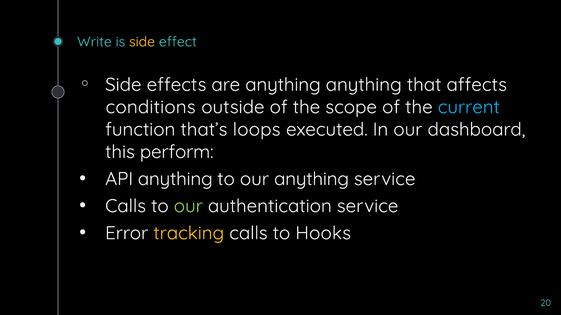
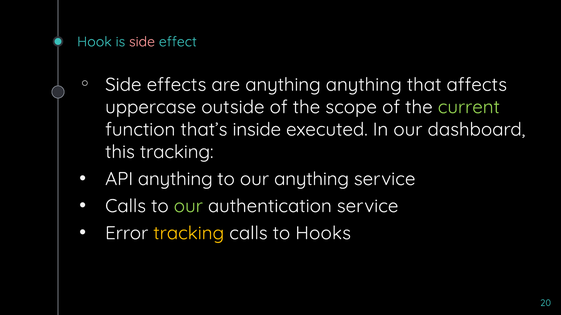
Write: Write -> Hook (94, 42)
side colour: yellow -> pink (142, 42)
conditions: conditions -> uppercase (151, 107)
current colour: light blue -> light green (469, 107)
loops: loops -> inside (257, 130)
this perform: perform -> tracking (177, 152)
